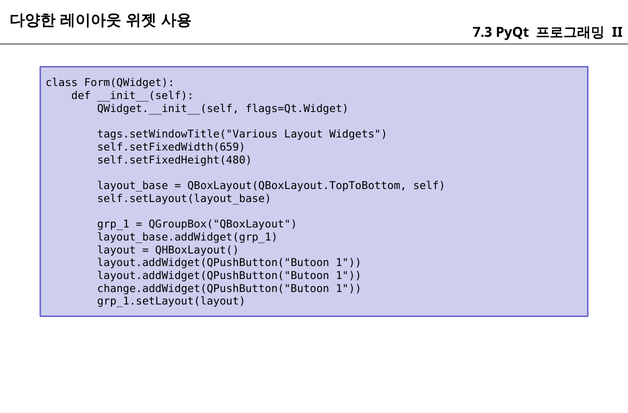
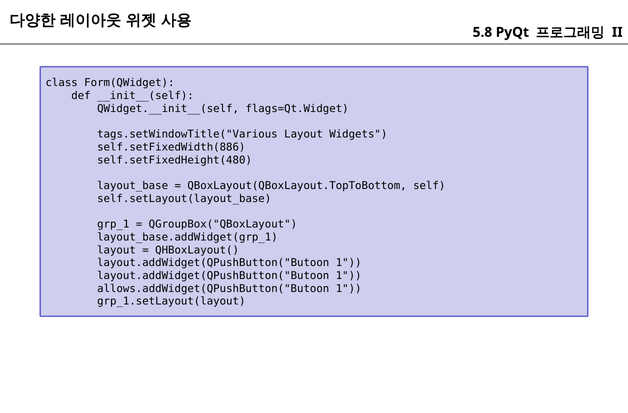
7.3: 7.3 -> 5.8 (482, 32)
self.setFixedWidth(659: self.setFixedWidth(659 -> self.setFixedWidth(886 (171, 147)
change.addWidget(QPushButton("Butoon: change.addWidget(QPushButton("Butoon -> allows.addWidget(QPushButton("Butoon (213, 288)
